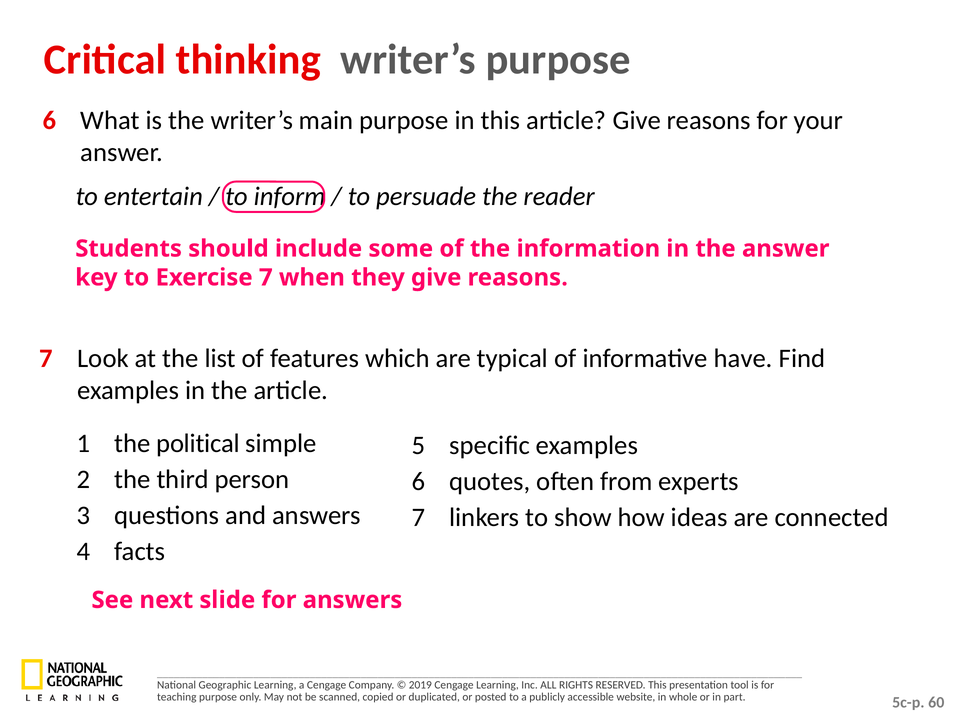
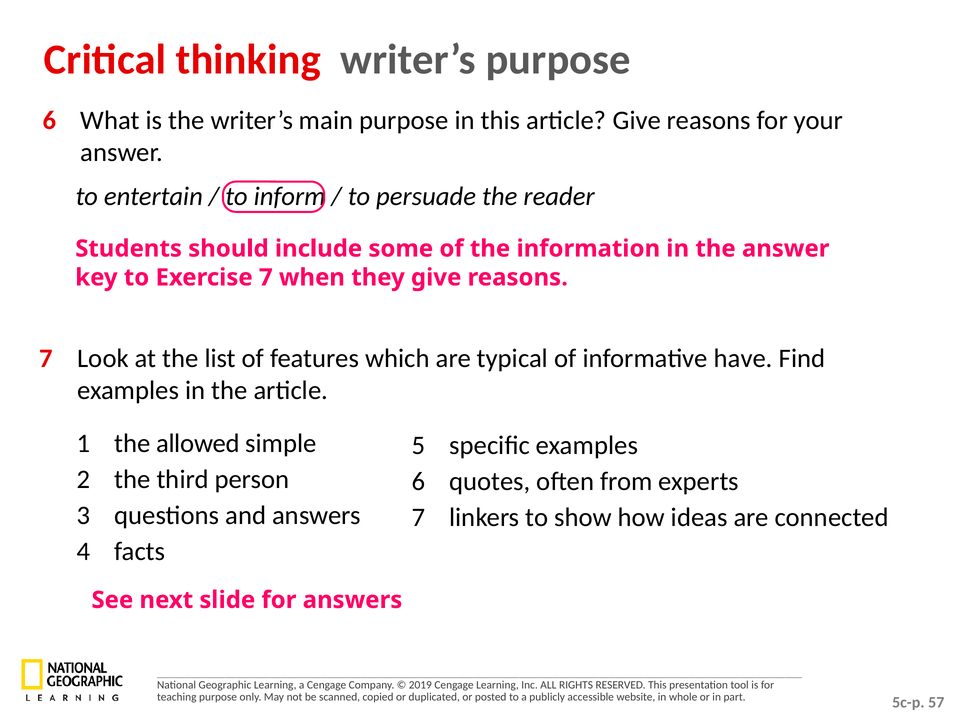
political: political -> allowed (198, 443)
60: 60 -> 57 (936, 703)
